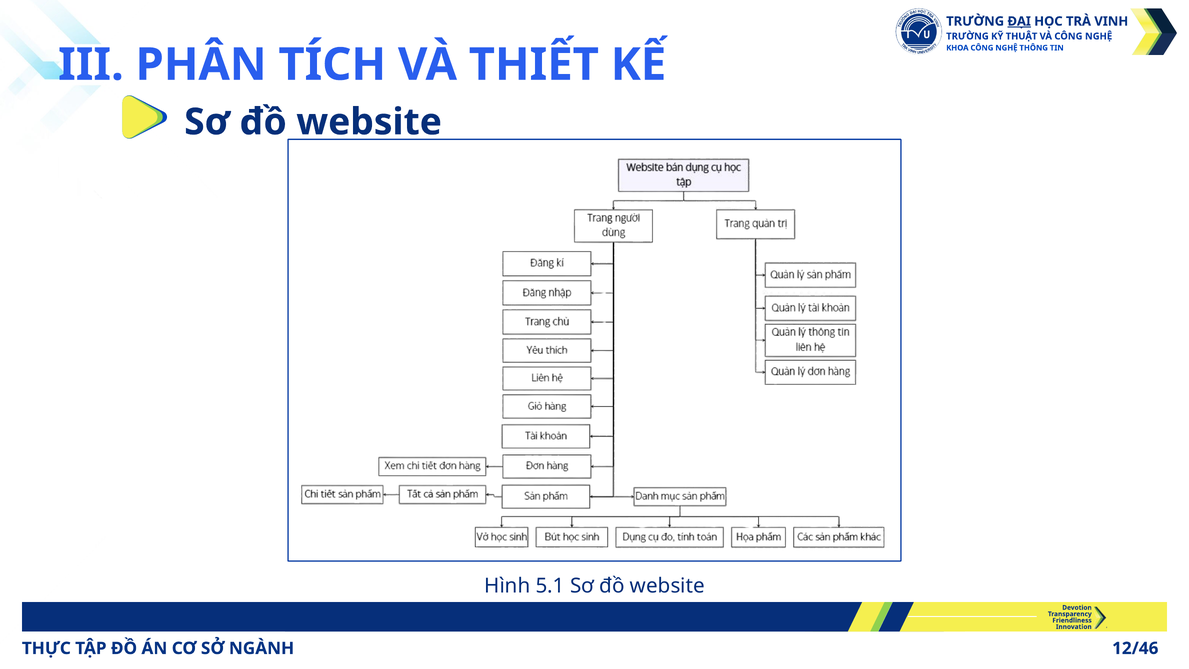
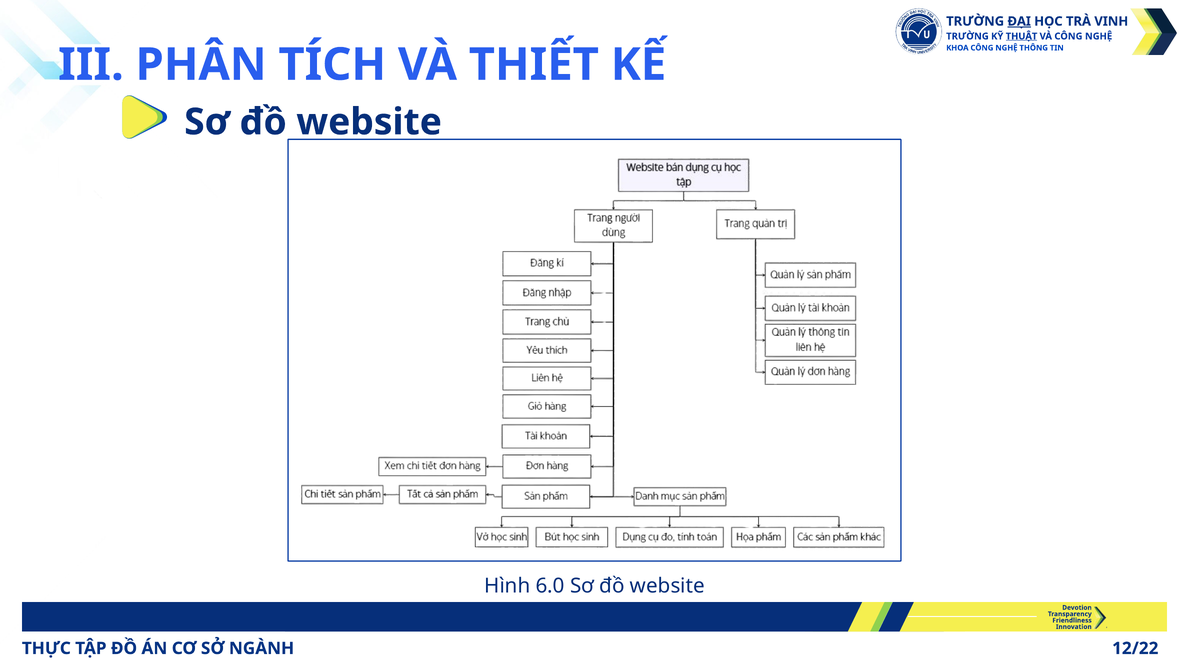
THUẬT underline: none -> present (1022, 36)
5.1: 5.1 -> 6.0 (550, 586)
12/46: 12/46 -> 12/22 (1135, 648)
